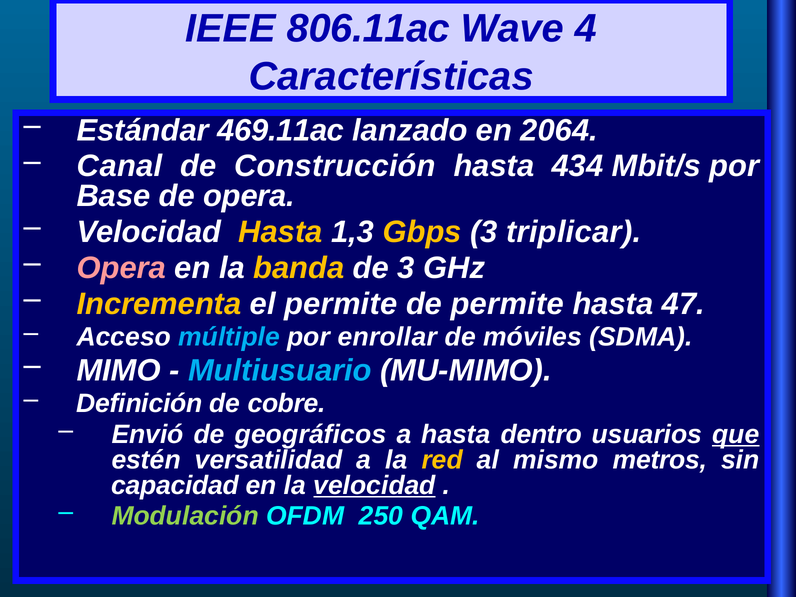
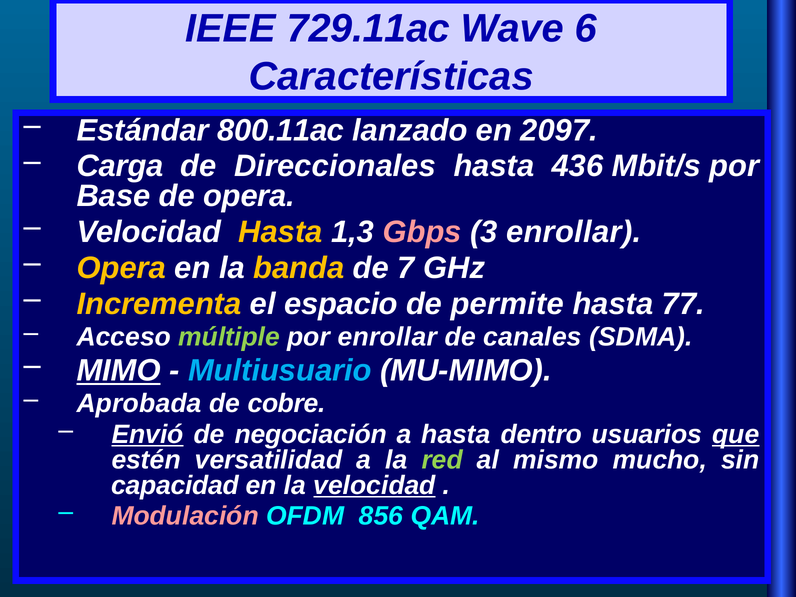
806.11ac: 806.11ac -> 729.11ac (368, 29)
4: 4 -> 6 (586, 29)
469.11ac: 469.11ac -> 800.11ac (281, 130)
2064: 2064 -> 2097 (559, 130)
Canal: Canal -> Carga (120, 166)
Construcción: Construcción -> Direccionales (335, 166)
434: 434 -> 436 (577, 166)
Gbps colour: yellow -> pink (422, 232)
3 triplicar: triplicar -> enrollar (574, 232)
Opera colour: pink -> yellow (121, 268)
de 3: 3 -> 7 (406, 268)
el permite: permite -> espacio (341, 304)
47: 47 -> 77 (683, 304)
múltiple colour: light blue -> light green (229, 337)
móviles: móviles -> canales (532, 337)
MIMO underline: none -> present (119, 371)
Definición: Definición -> Aprobada (139, 404)
Envió underline: none -> present (148, 434)
geográficos: geográficos -> negociación (311, 434)
red colour: yellow -> light green (442, 460)
metros: metros -> mucho (660, 460)
Modulación colour: light green -> pink (185, 516)
250: 250 -> 856 (381, 516)
